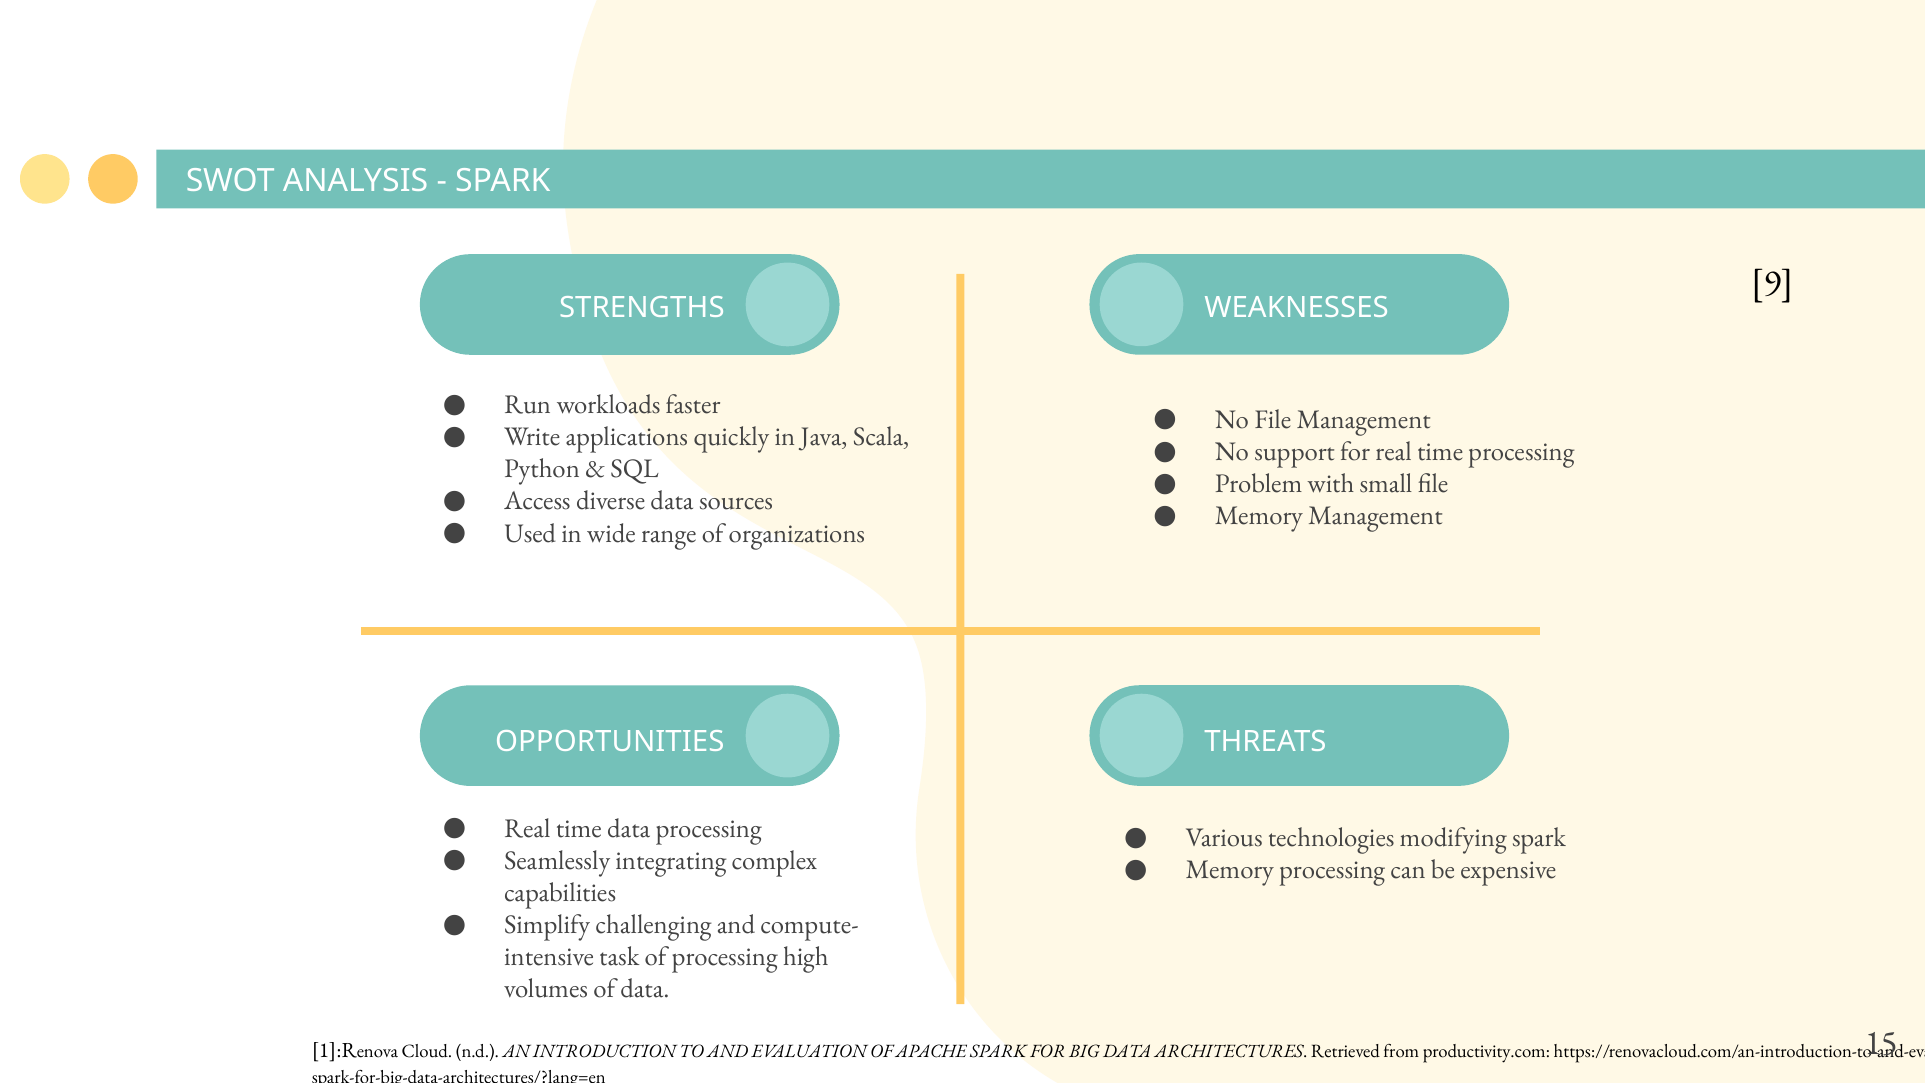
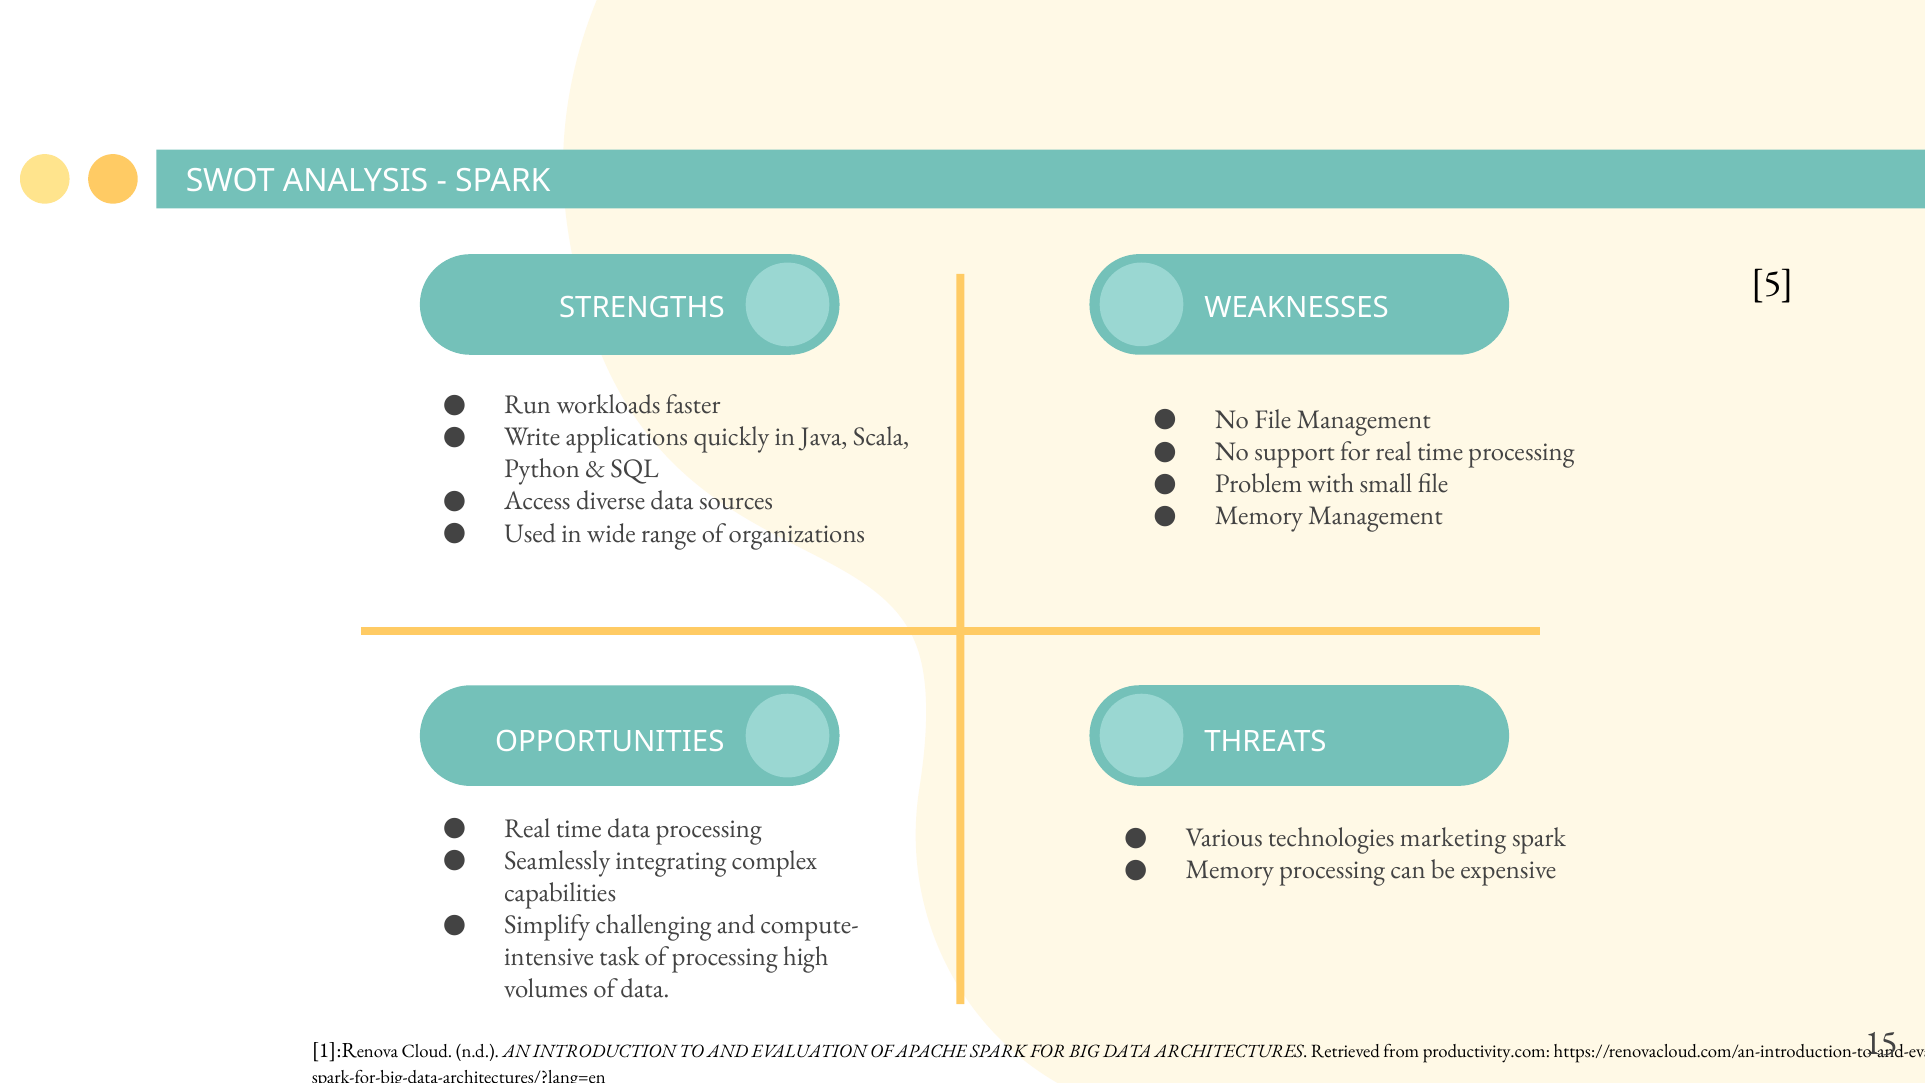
9: 9 -> 5 (1772, 283)
modifying: modifying -> marketing (1453, 838)
